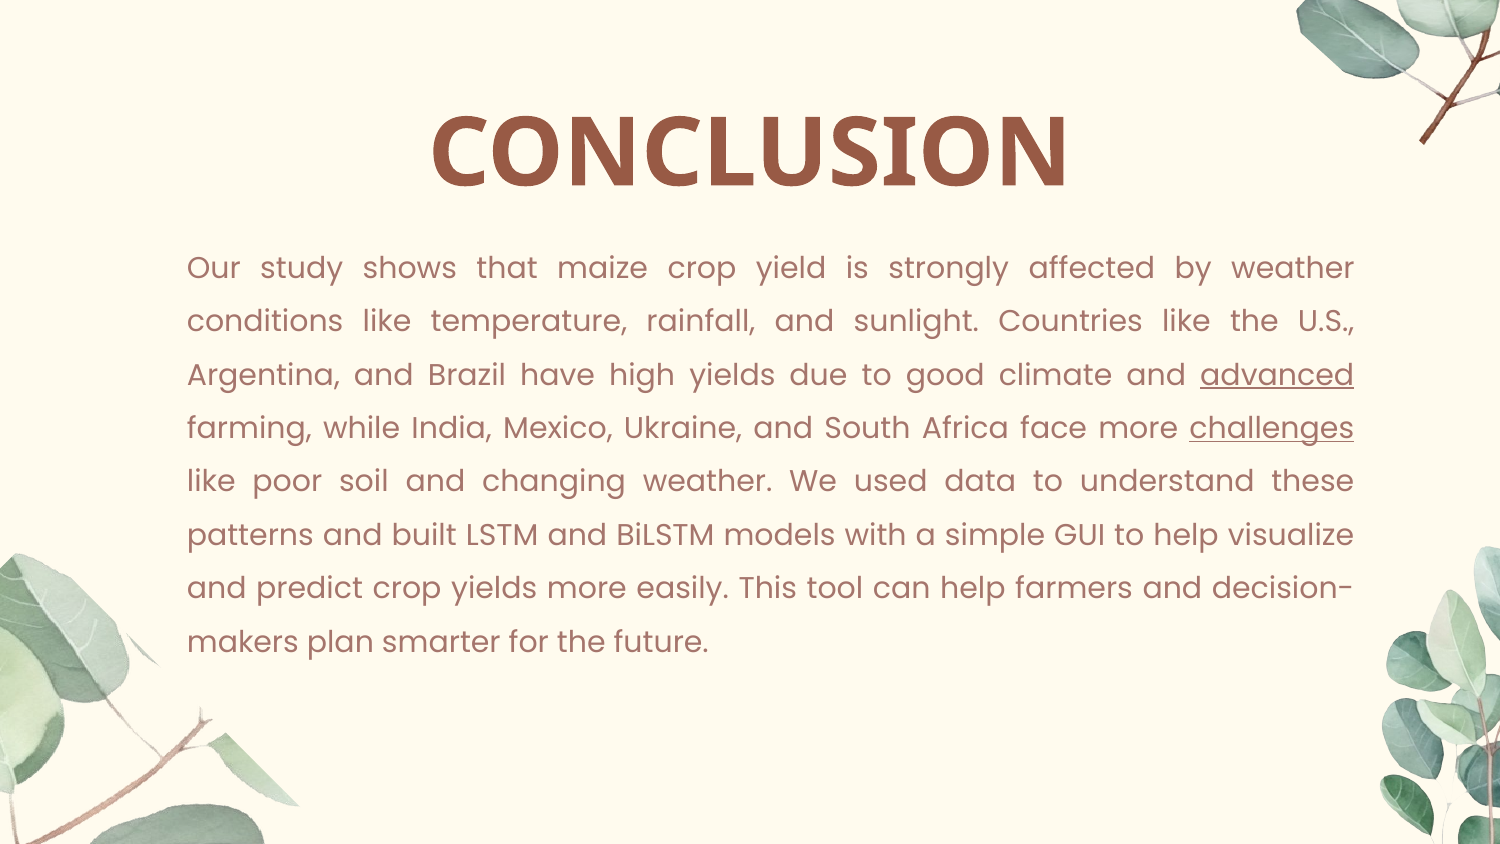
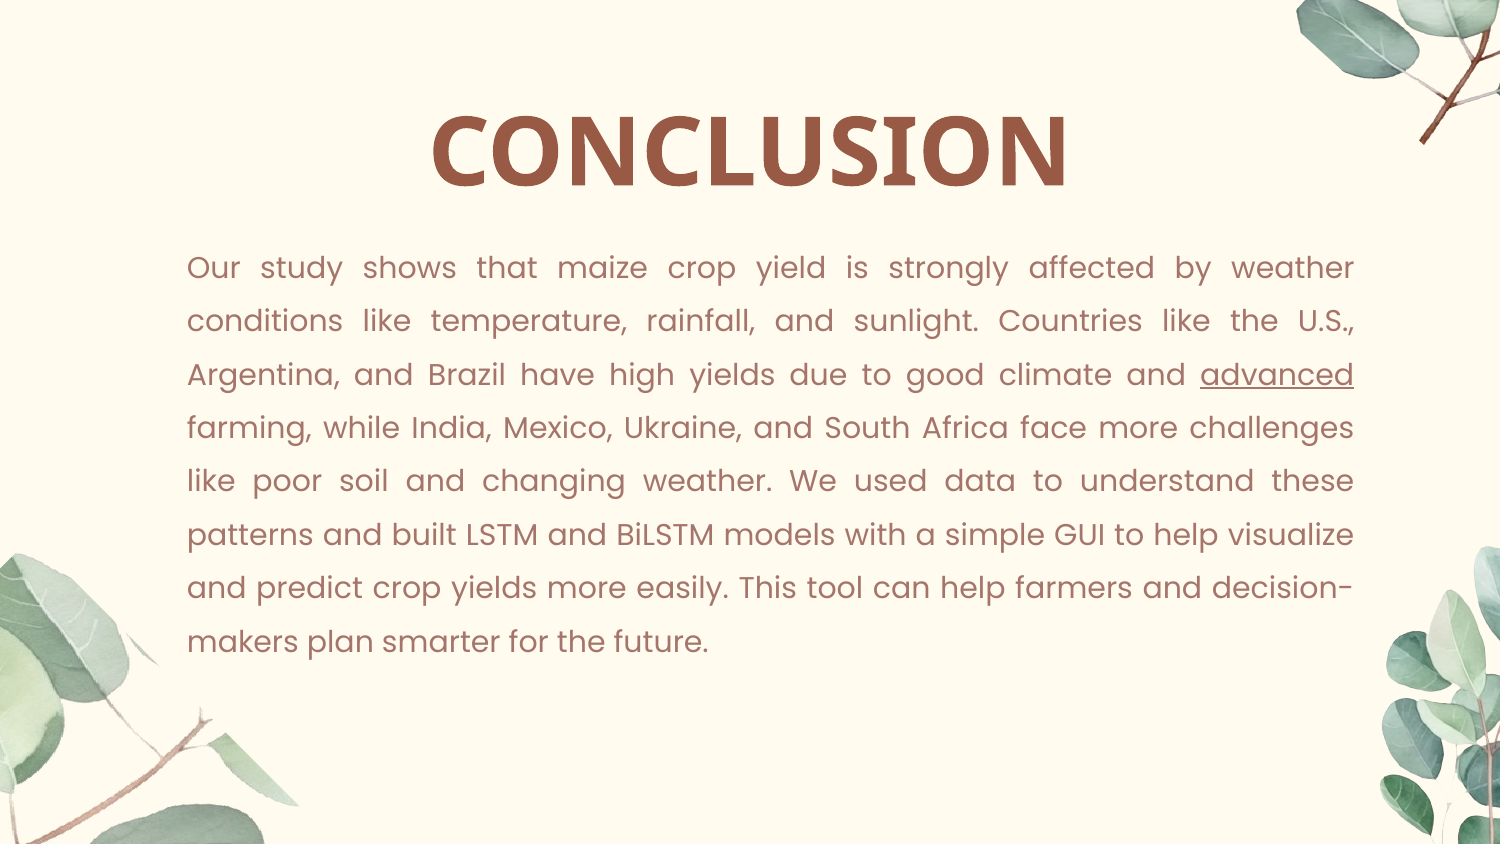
challenges underline: present -> none (1272, 428)
